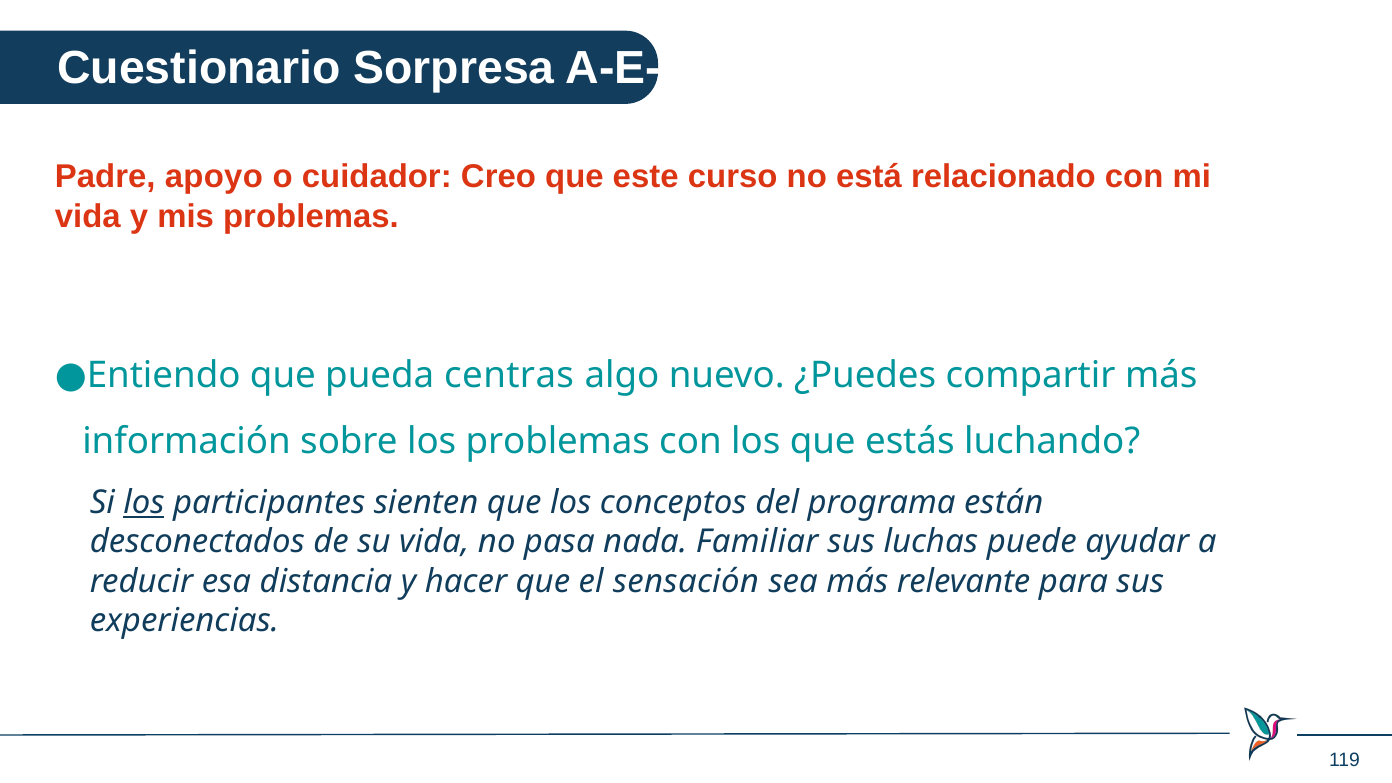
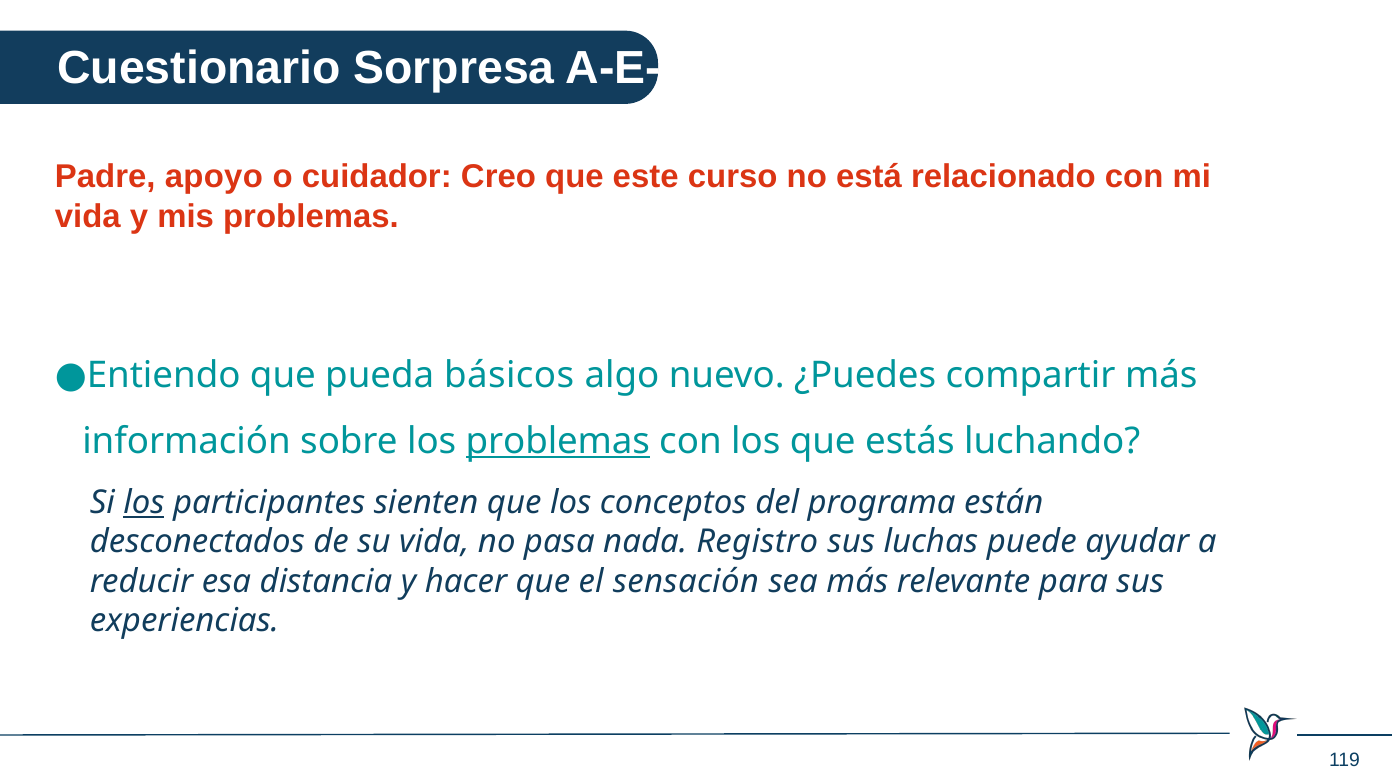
centras: centras -> básicos (509, 376)
problemas underline: none -> present (558, 442)
Familiar: Familiar -> Registro (757, 542)
